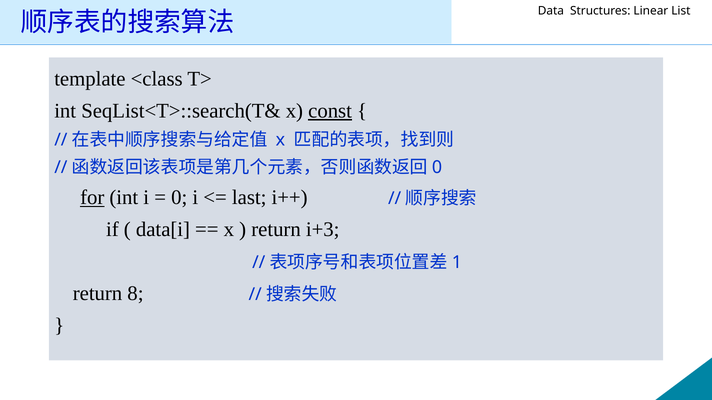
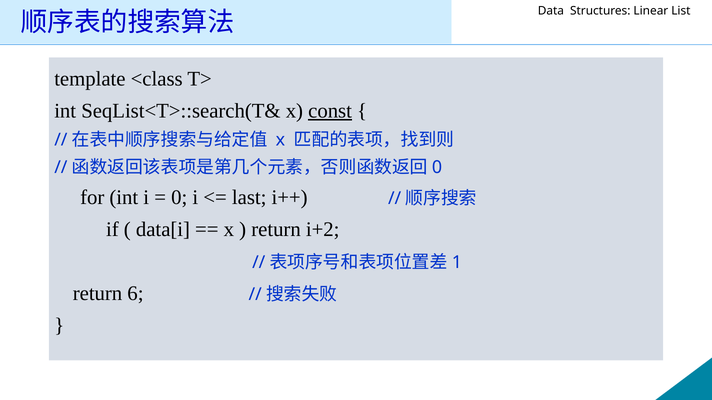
for underline: present -> none (92, 198)
i+3: i+3 -> i+2 (323, 230)
8: 8 -> 6 (135, 294)
